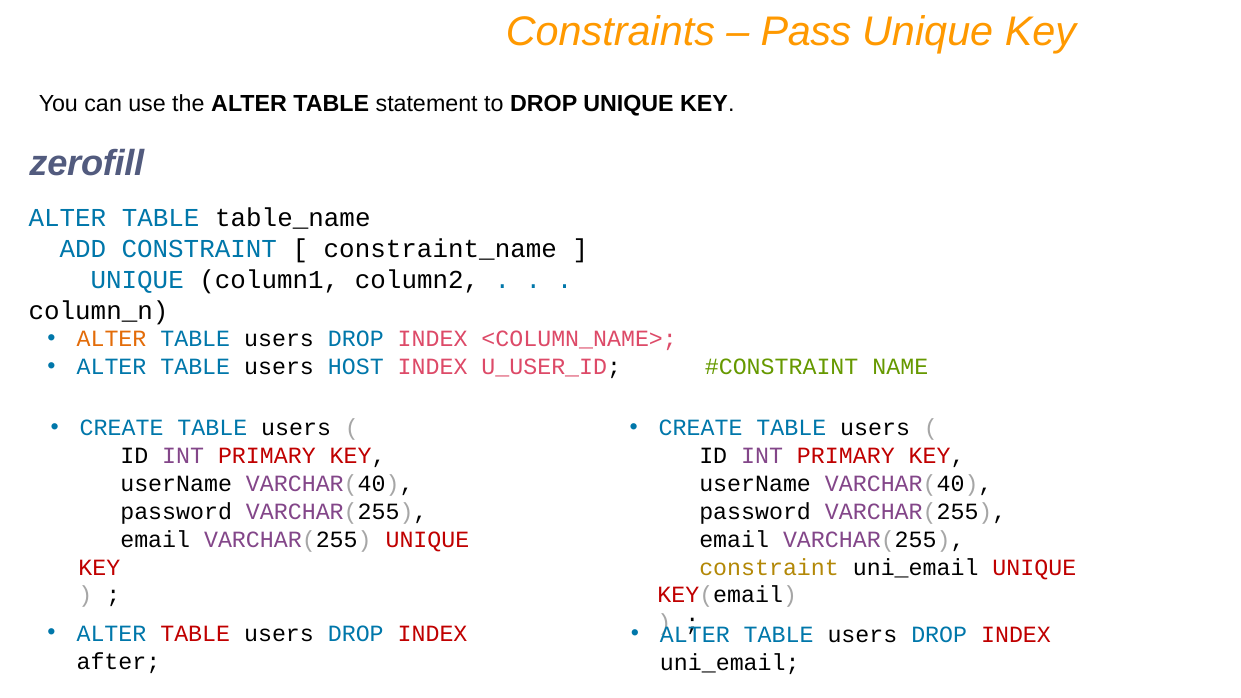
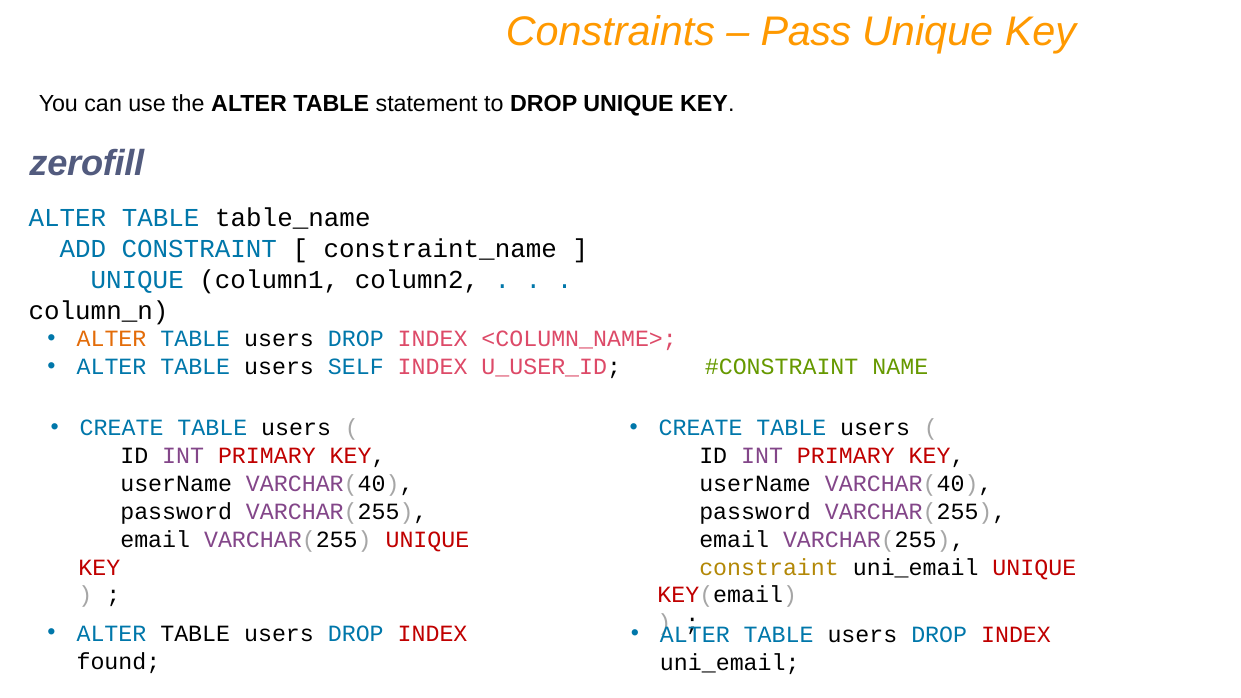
HOST: HOST -> SELF (356, 367)
TABLE colour: red -> black (195, 634)
after: after -> found (118, 662)
